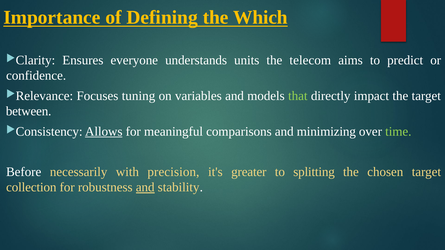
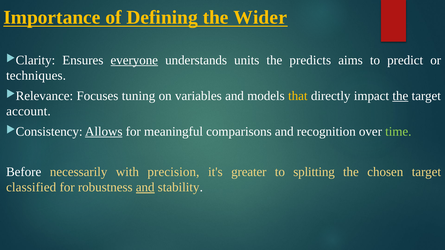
Which: Which -> Wider (260, 18)
everyone underline: none -> present (134, 60)
telecom: telecom -> predicts (310, 60)
confidence: confidence -> techniques (36, 76)
that colour: light green -> yellow (298, 96)
the underline: none -> present (400, 96)
between: between -> account (28, 111)
minimizing: minimizing -> recognition (326, 132)
collection: collection -> classified (31, 188)
